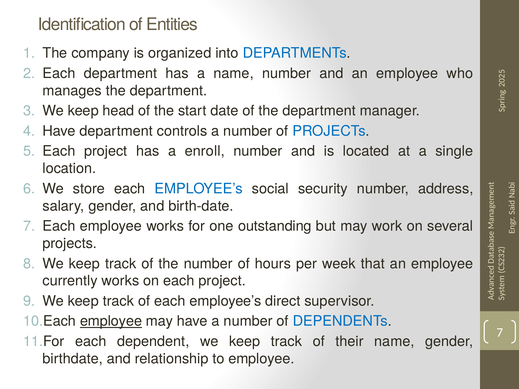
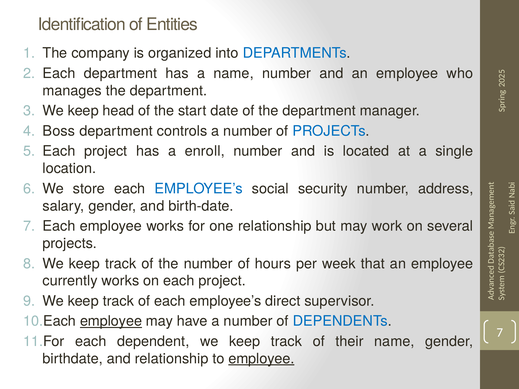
Have: Have -> Boss (59, 131)
one outstanding: outstanding -> relationship (275, 226)
employee underline: none -> present (261, 359)
